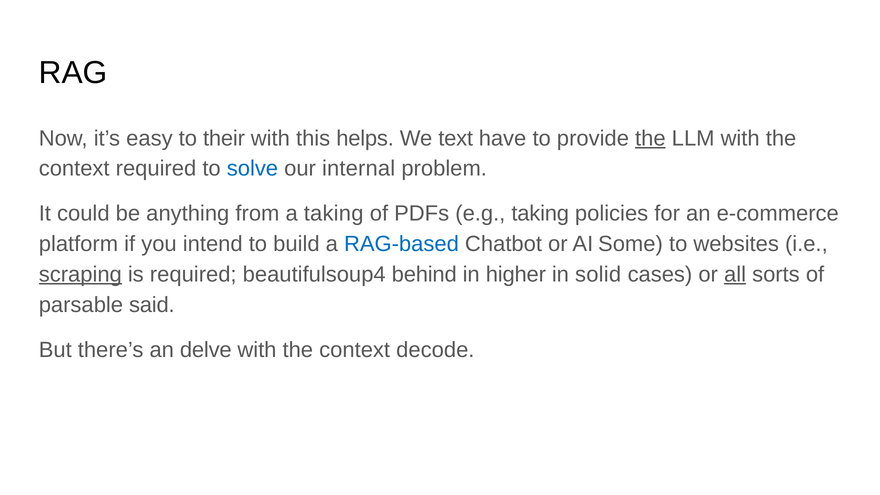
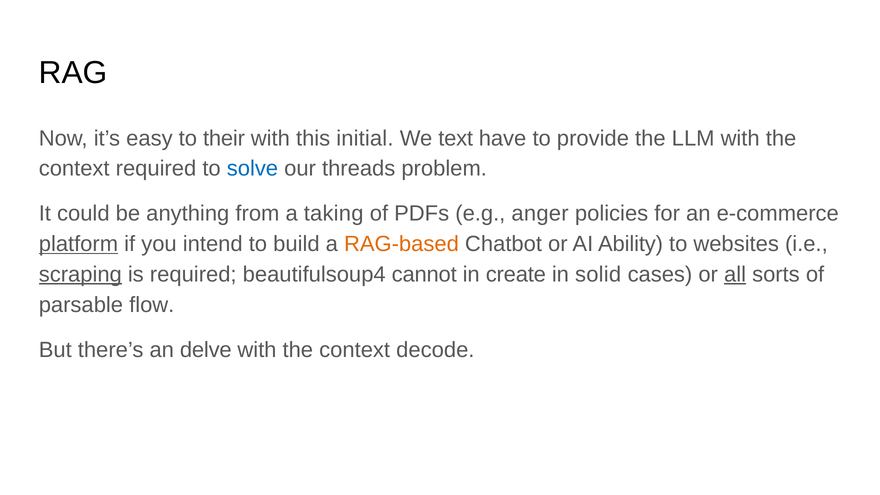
helps: helps -> initial (365, 138)
the underline: present -> none (650, 138)
internal: internal -> threads (359, 169)
e.g taking: taking -> anger (540, 214)
platform underline: none -> present (78, 244)
RAG-based colour: blue -> orange (401, 244)
Some: Some -> Ability (631, 244)
behind: behind -> cannot (424, 274)
higher: higher -> create (516, 274)
said: said -> flow (152, 305)
